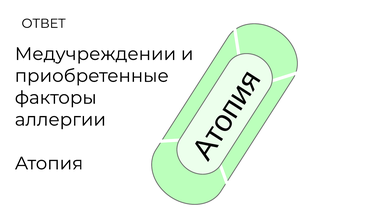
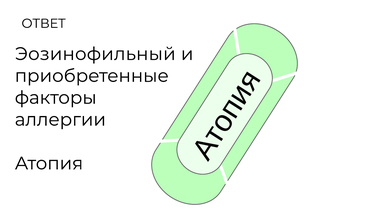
Медучреждении: Медучреждении -> Эозинофильный (95, 54)
